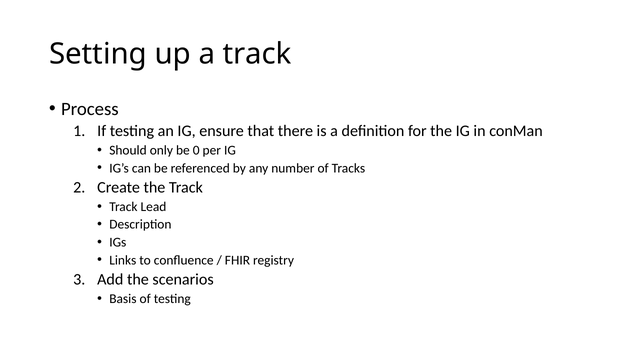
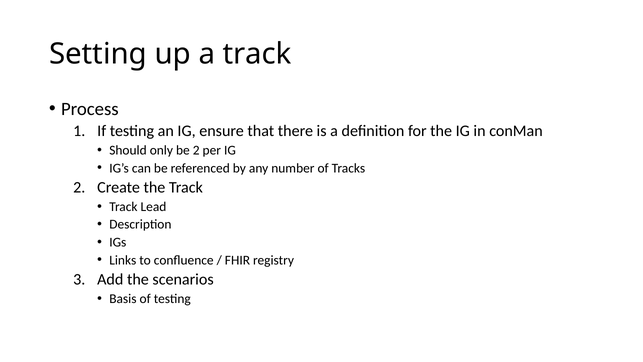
be 0: 0 -> 2 (196, 150)
